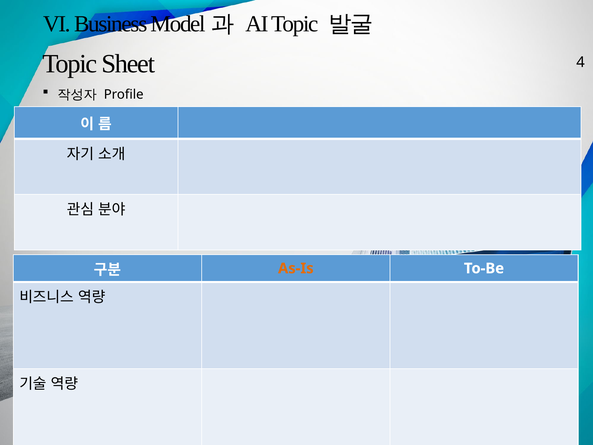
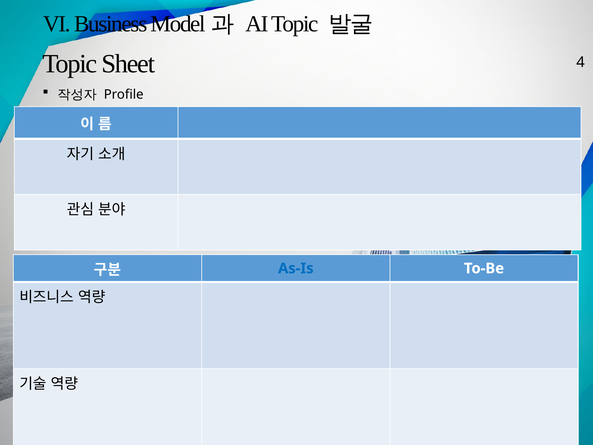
As-Is colour: orange -> blue (296, 268)
